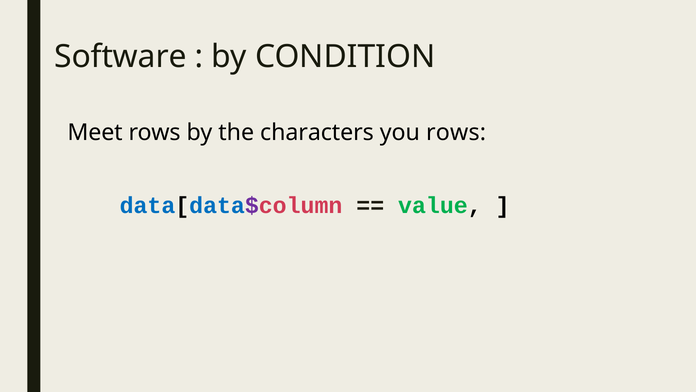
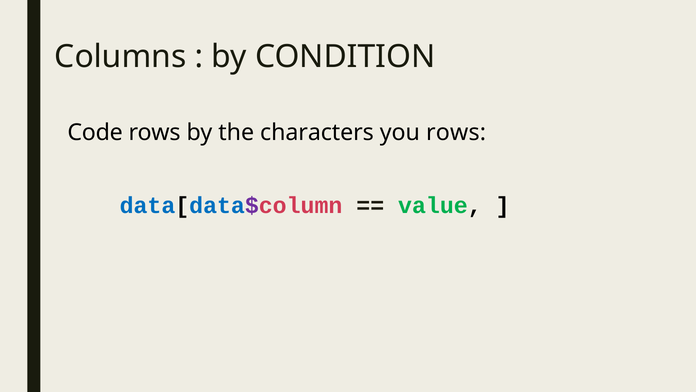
Software: Software -> Columns (120, 57)
Meet: Meet -> Code (95, 132)
